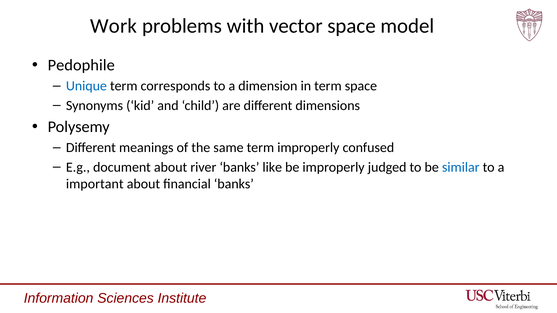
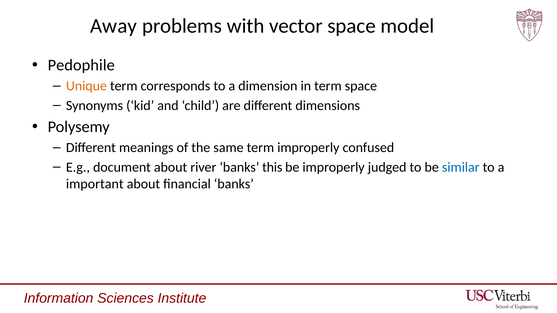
Work: Work -> Away (114, 26)
Unique colour: blue -> orange (86, 86)
like: like -> this (272, 167)
